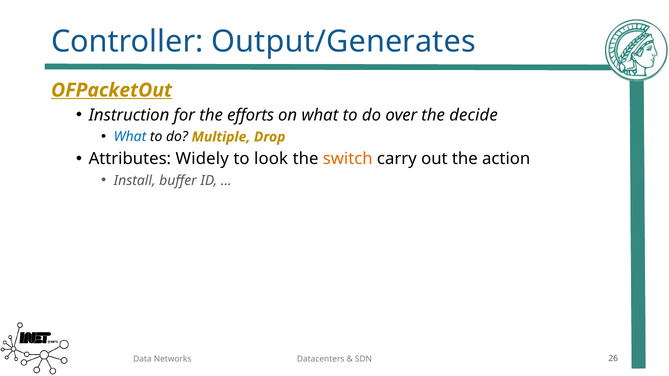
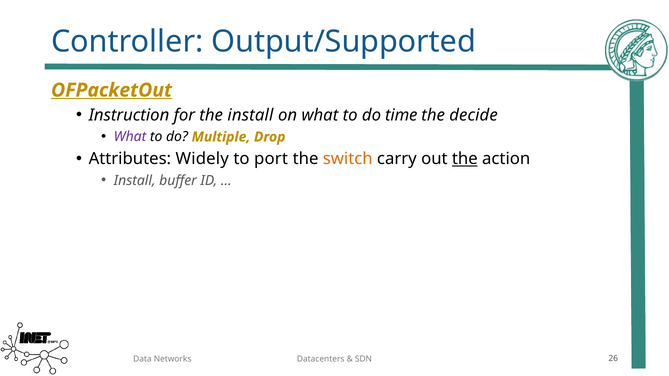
Output/Generates: Output/Generates -> Output/Supported (344, 42)
the efforts: efforts -> install (250, 115)
over: over -> time (401, 115)
What colour: blue -> purple (130, 137)
look: look -> port (271, 159)
the underline: none -> present (465, 159)
